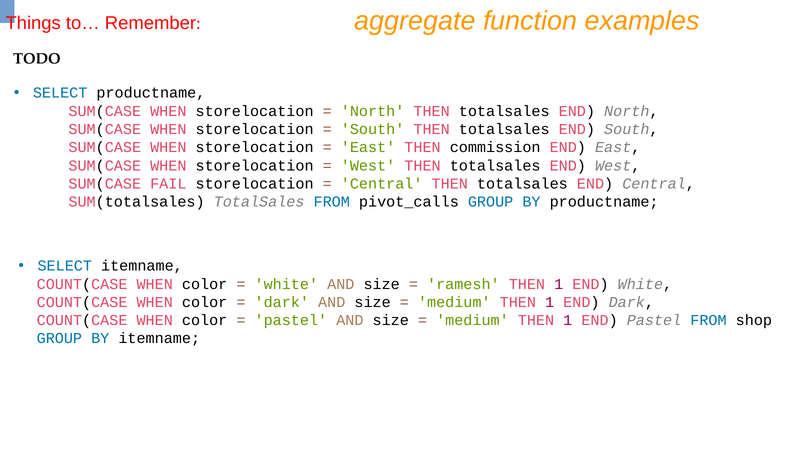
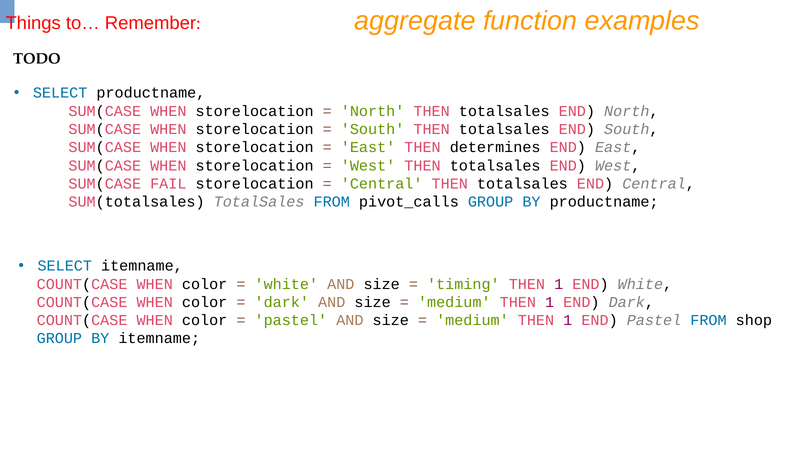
commission: commission -> determines (495, 147)
ramesh: ramesh -> timing (463, 284)
